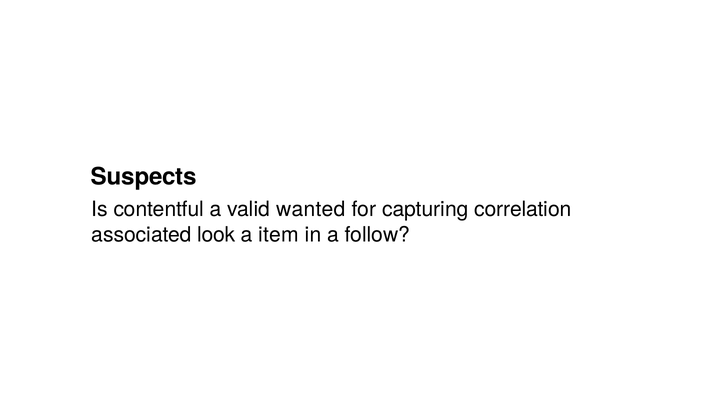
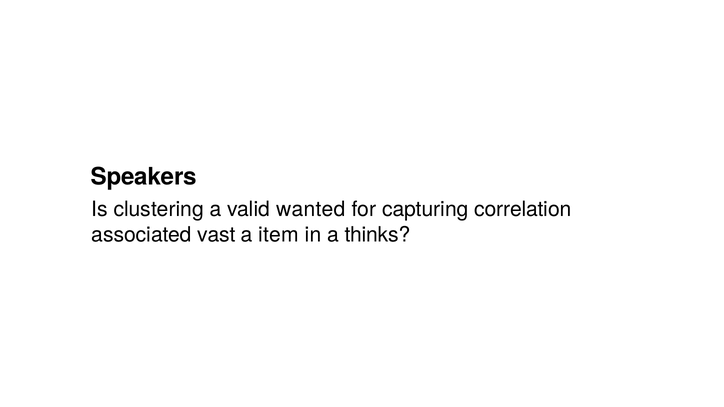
Suspects: Suspects -> Speakers (144, 177)
contentful: contentful -> clustering (159, 209)
look: look -> vast (216, 235)
follow: follow -> thinks (377, 235)
